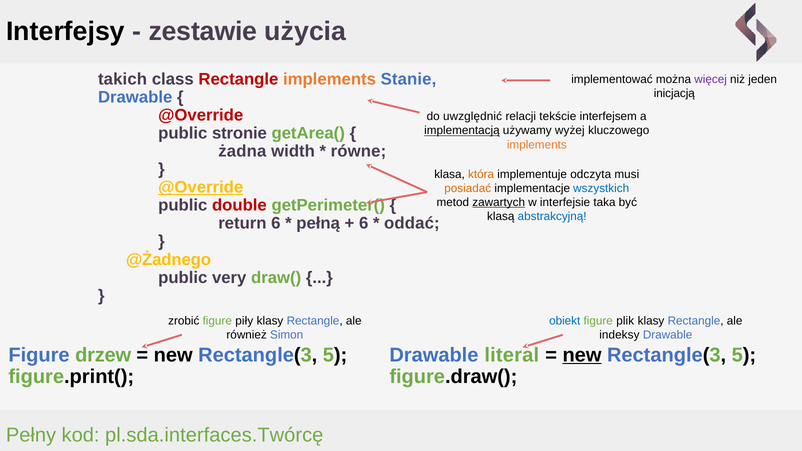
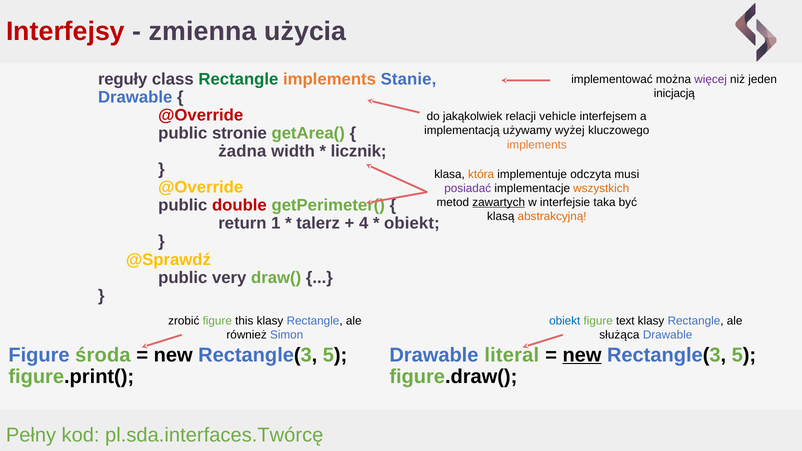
Interfejsy colour: black -> red (65, 32)
zestawie: zestawie -> zmienna (203, 32)
takich: takich -> reguły (123, 79)
Rectangle colour: red -> green (238, 79)
uwzględnić: uwzględnić -> jakąkolwiek (473, 117)
tekście: tekście -> vehicle (558, 117)
implementacją underline: present -> none (462, 131)
równe: równe -> licznik (359, 151)
@Override underline: present -> none (201, 187)
posiadać colour: orange -> purple (468, 188)
wszystkich colour: blue -> orange (601, 188)
abstrakcyjną colour: blue -> orange (552, 216)
return 6: 6 -> 1 (276, 223)
pełną: pełną -> talerz (318, 223)
6: 6 -> 4 (364, 223)
oddać: oddać -> obiekt (412, 223)
@Żadnego: @Żadnego -> @Sprawdź (168, 260)
piły: piły -> this (244, 321)
plik: plik -> text (625, 321)
indeksy: indeksy -> służąca (619, 335)
drzew: drzew -> środa (103, 355)
